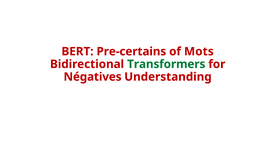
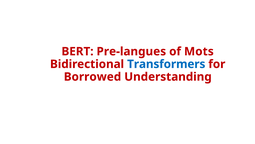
Pre-certains: Pre-certains -> Pre-langues (131, 51)
Transformers colour: green -> blue (166, 64)
Négatives: Négatives -> Borrowed (92, 77)
